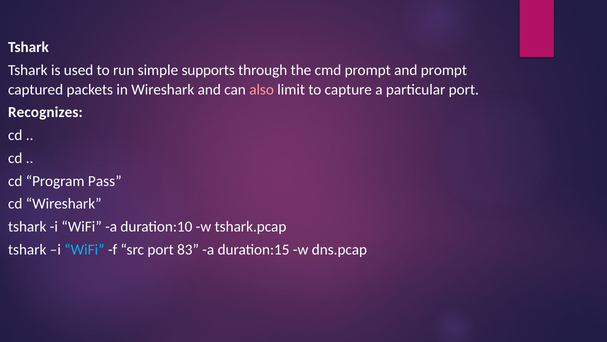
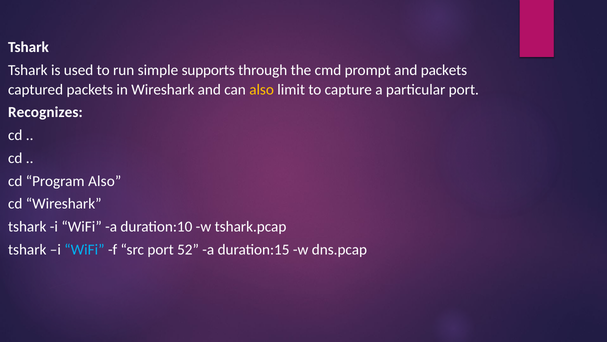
and prompt: prompt -> packets (444, 70)
also colour: pink -> yellow (262, 89)
Program Pass: Pass -> Also (105, 181)
83: 83 -> 52 (188, 249)
